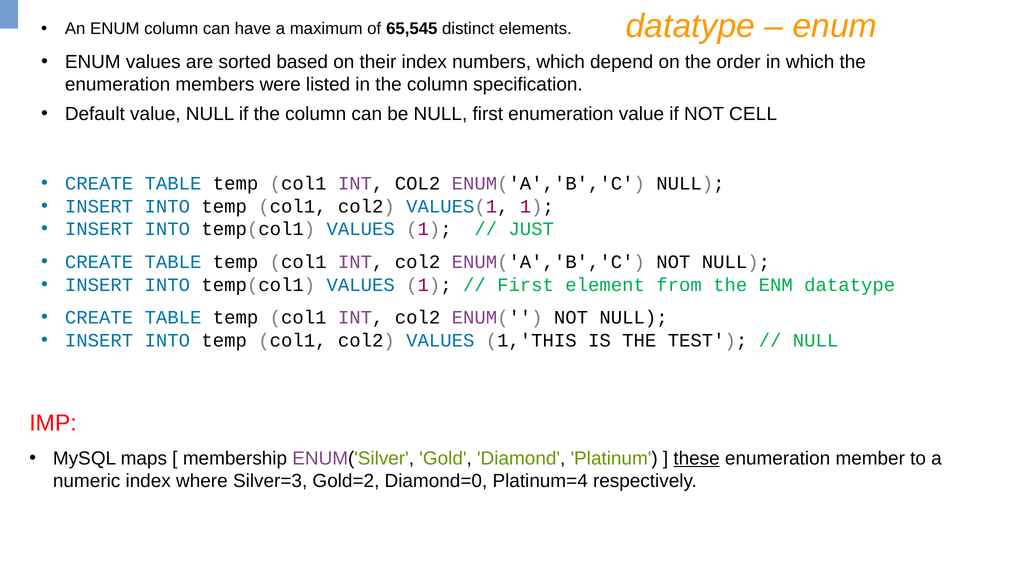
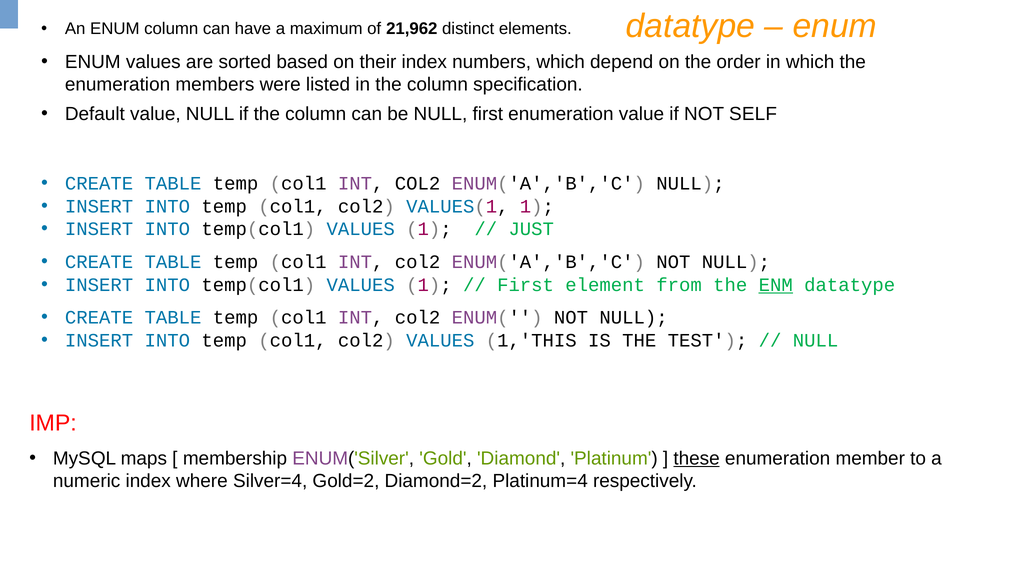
65,545: 65,545 -> 21,962 (412, 29)
CELL: CELL -> SELF (753, 114)
ENM underline: none -> present (776, 285)
Silver=3: Silver=3 -> Silver=4 (270, 481)
Diamond=0: Diamond=0 -> Diamond=2 (436, 481)
